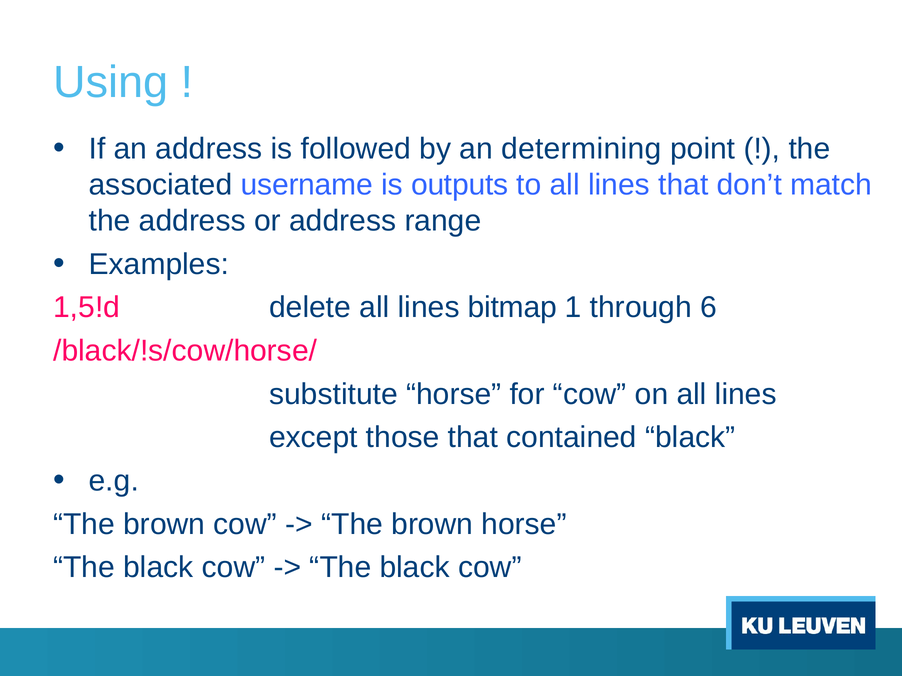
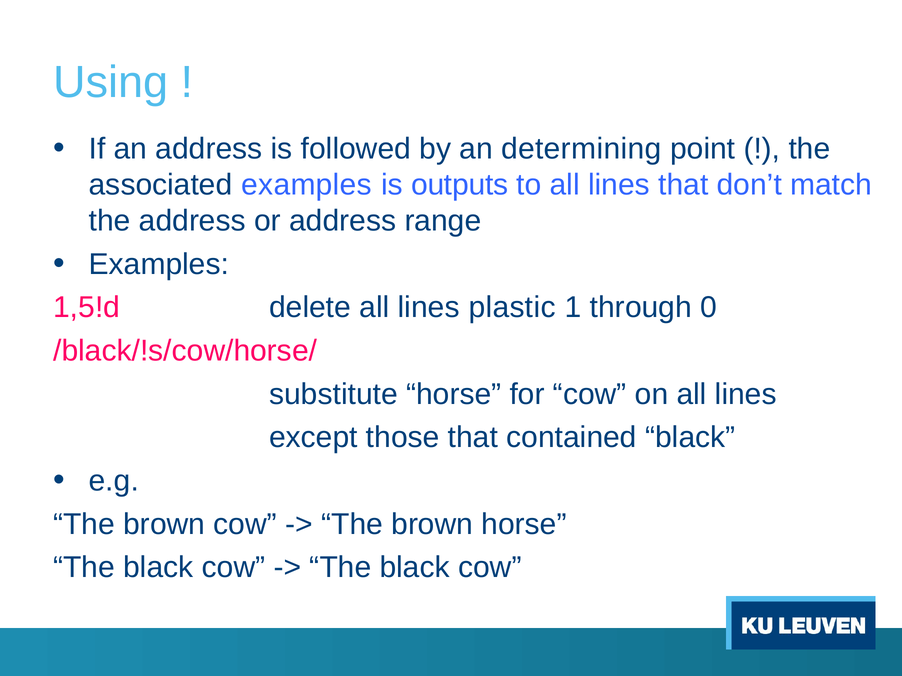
associated username: username -> examples (307, 185)
bitmap: bitmap -> plastic (512, 308)
6: 6 -> 0 (708, 308)
